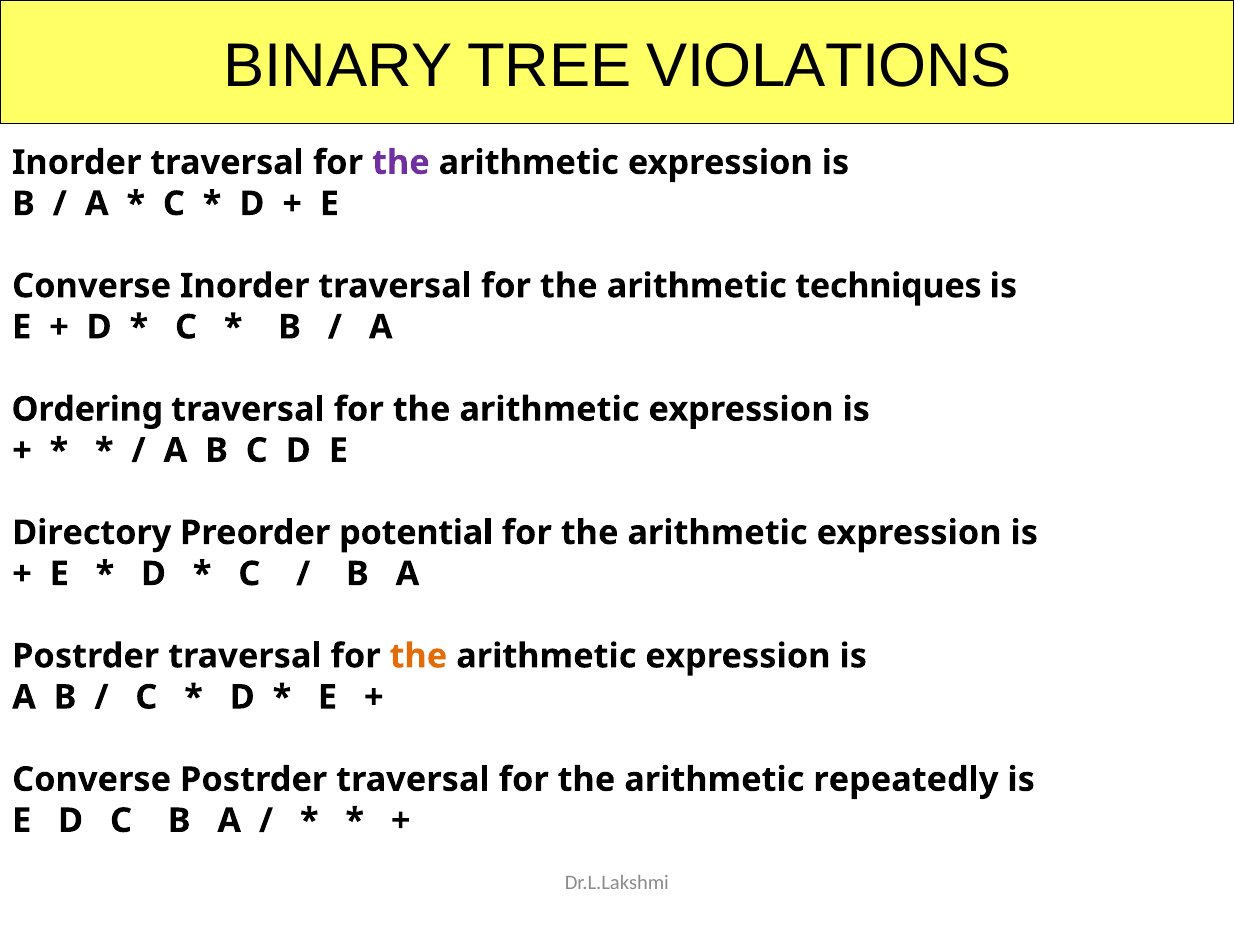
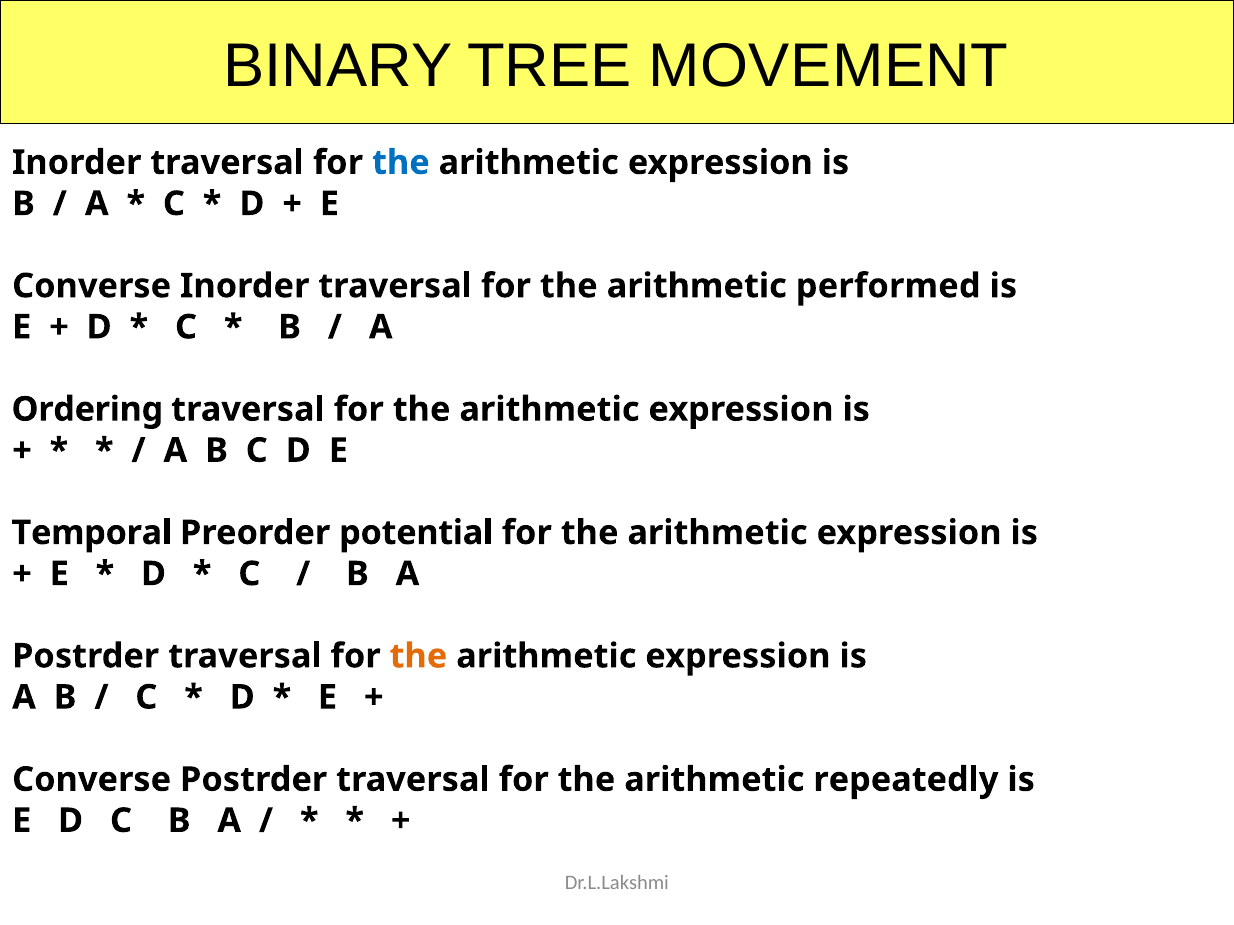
VIOLATIONS: VIOLATIONS -> MOVEMENT (828, 66)
the colour: purple -> blue (401, 163)
techniques: techniques -> performed (888, 286)
Directory: Directory -> Temporal (92, 533)
